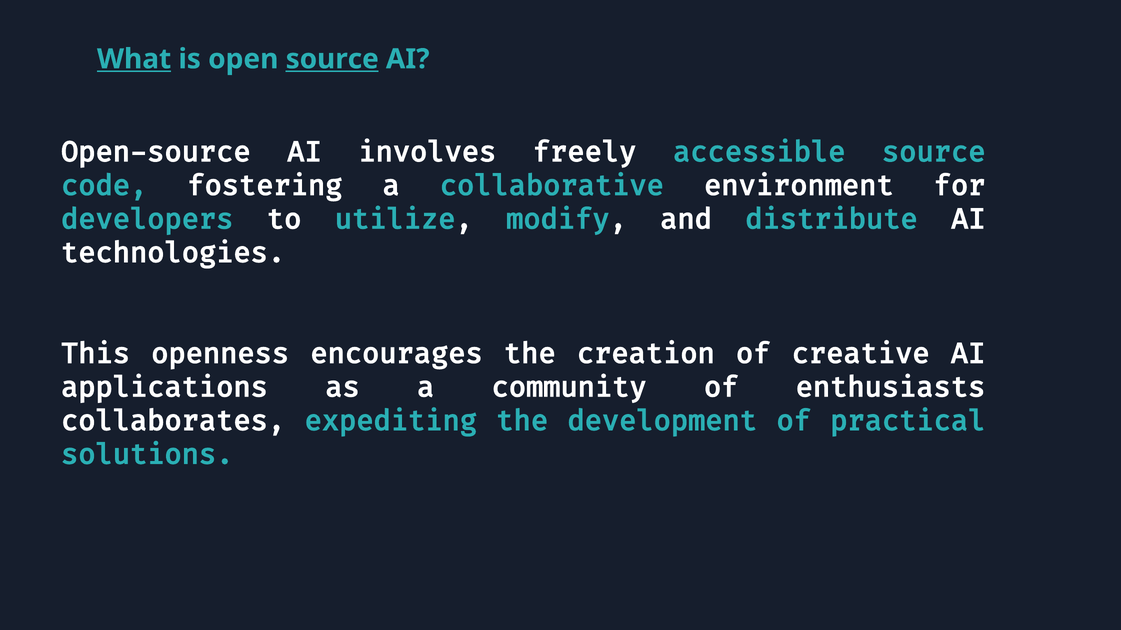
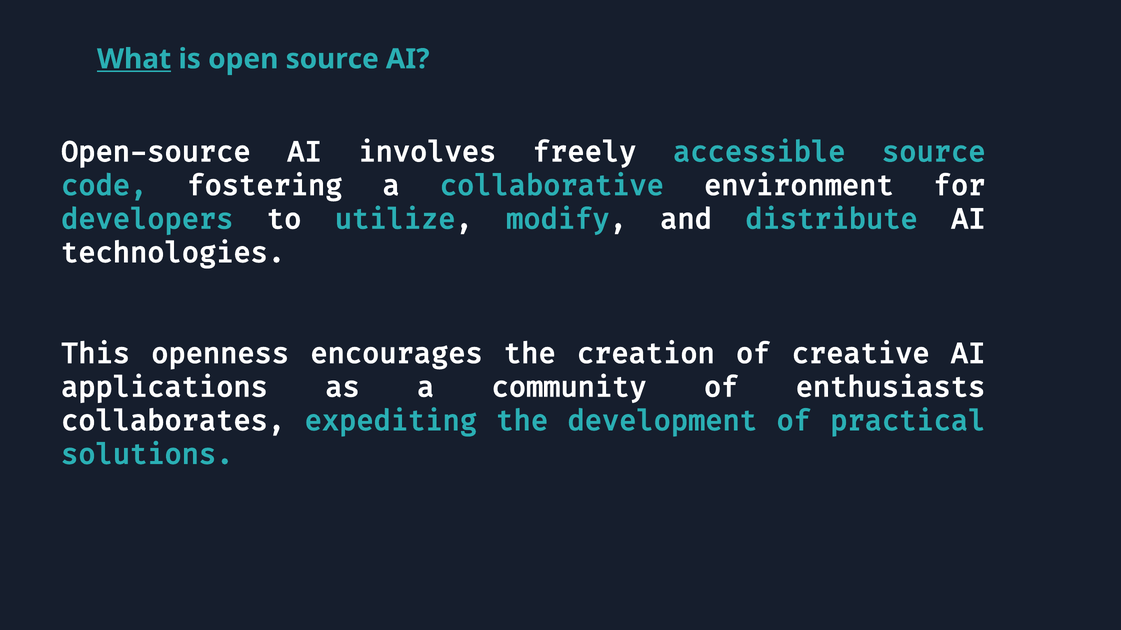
source underline: present -> none (332, 59)
